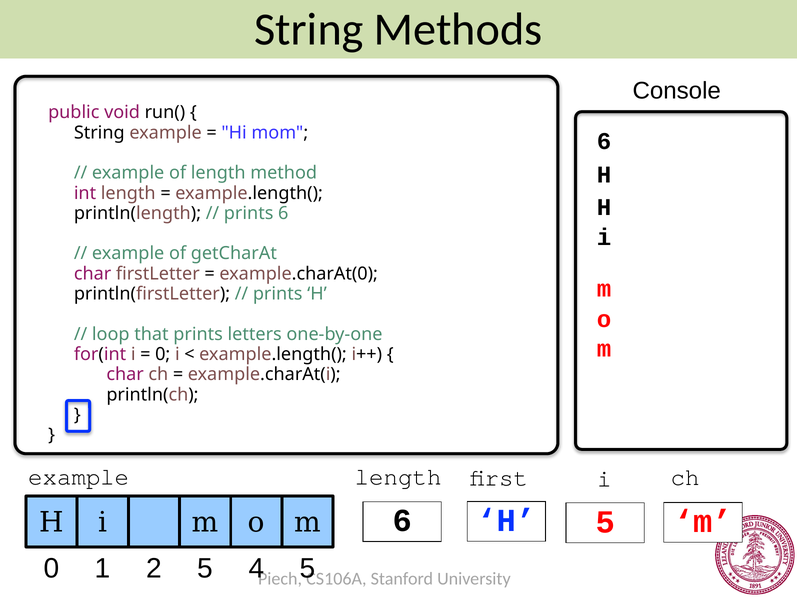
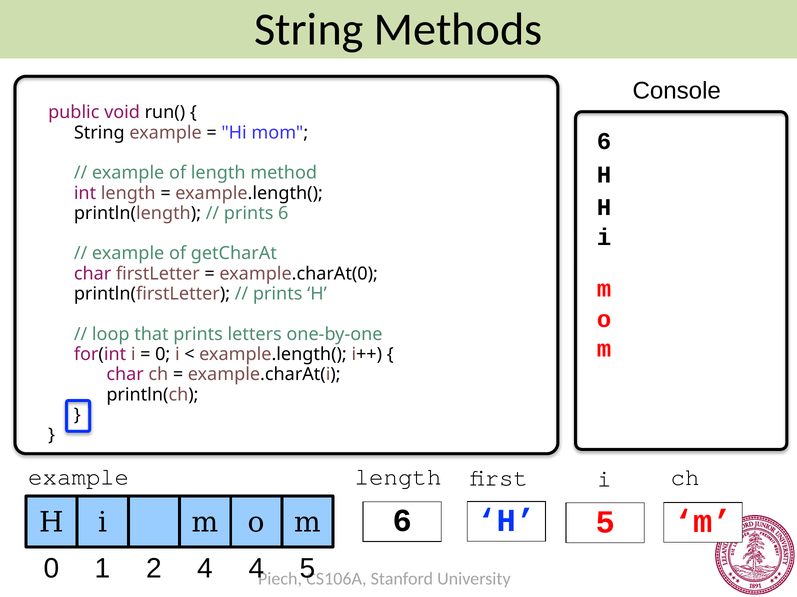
2 5: 5 -> 4 (205, 569)
